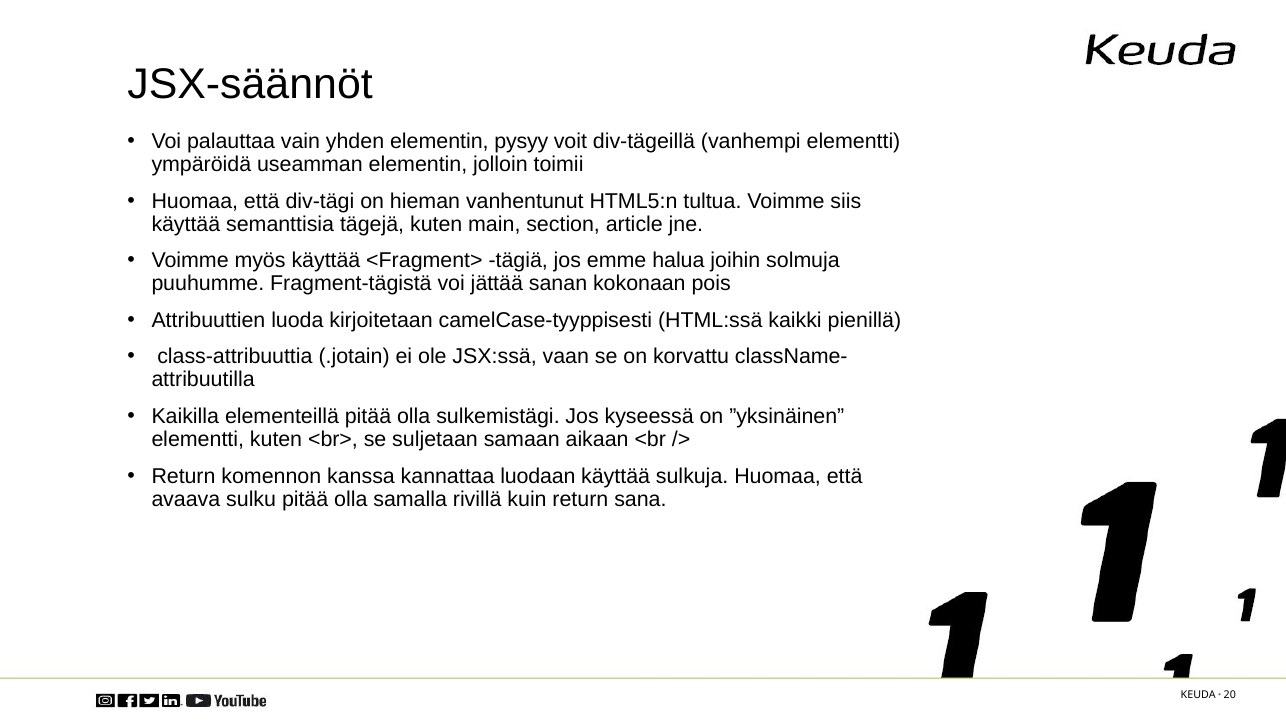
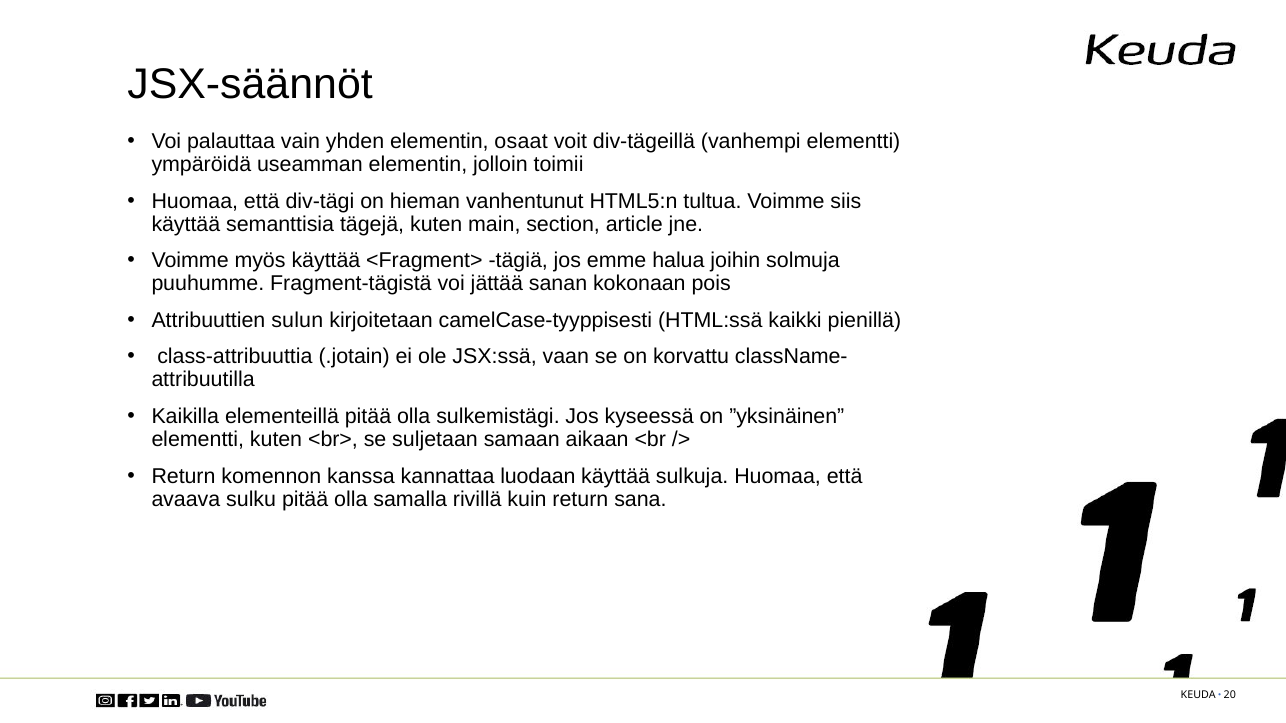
pysyy: pysyy -> osaat (521, 141)
luoda: luoda -> sulun (297, 320)
